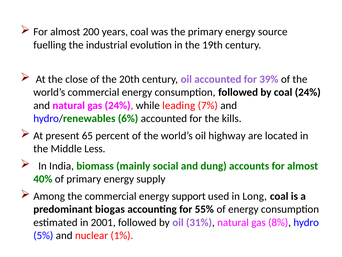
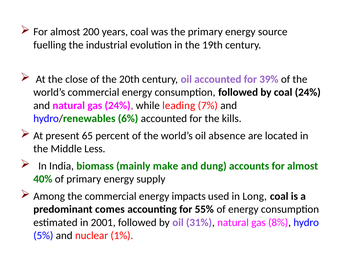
highway: highway -> absence (227, 135)
social: social -> make (166, 166)
support: support -> impacts (189, 196)
biogas: biogas -> comes (110, 209)
